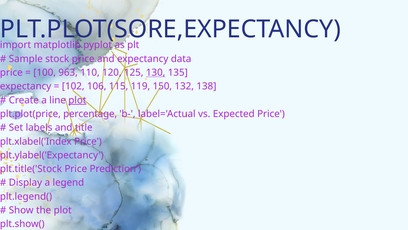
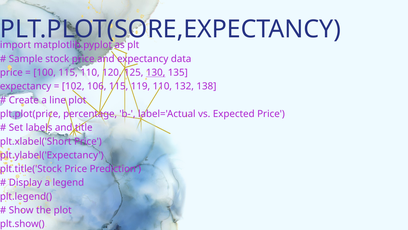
100 963: 963 -> 115 (68, 72)
119 150: 150 -> 110 (162, 86)
plot underline: present -> none (77, 100)
plt.xlabel('Index: plt.xlabel('Index -> plt.xlabel('Short (36, 141)
